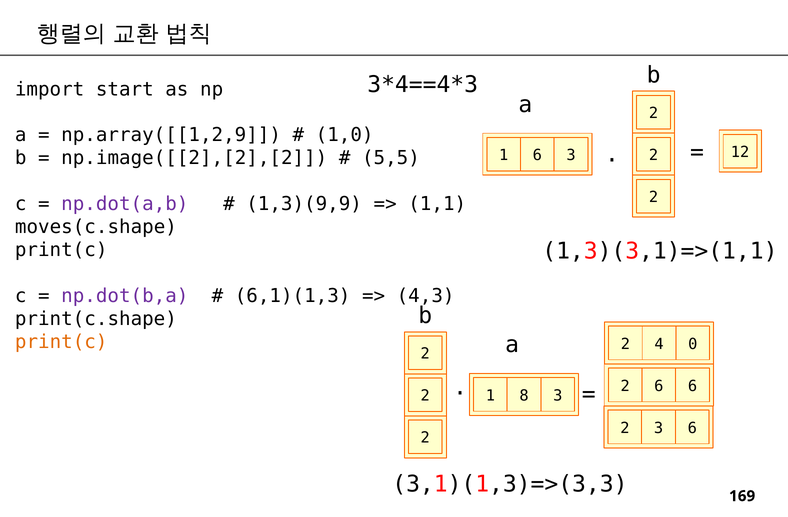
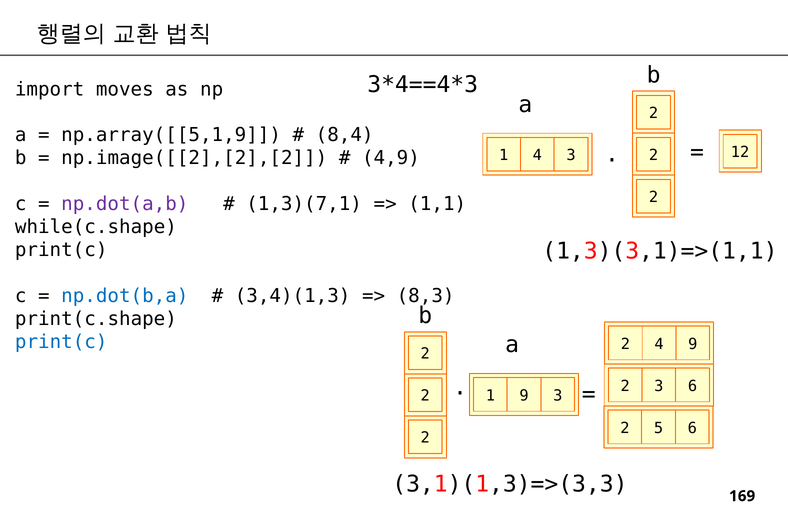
start: start -> moves (125, 89)
np.array([[1,2,9: np.array([[1,2,9 -> np.array([[5,1,9 (171, 135)
1,0: 1,0 -> 8,4 (345, 135)
1 6: 6 -> 4 (537, 155)
5,5: 5,5 -> 4,9 (391, 158)
1,3)(9,9: 1,3)(9,9 -> 1,3)(7,1 (304, 204)
moves(c.shape: moves(c.shape -> while(c.shape (96, 227)
np.dot(b,a colour: purple -> blue (125, 296)
6,1)(1,3: 6,1)(1,3 -> 3,4)(1,3 (293, 296)
4,3: 4,3 -> 8,3 (426, 296)
print(c colour: orange -> blue (61, 342)
4 0: 0 -> 9 (693, 344)
2 6: 6 -> 3 (659, 386)
1 8: 8 -> 9 (524, 396)
2 3: 3 -> 5 (659, 428)
